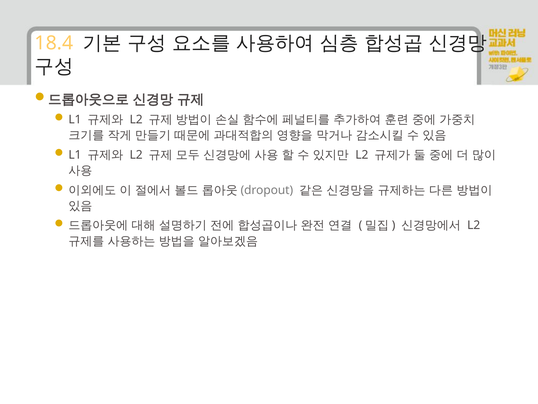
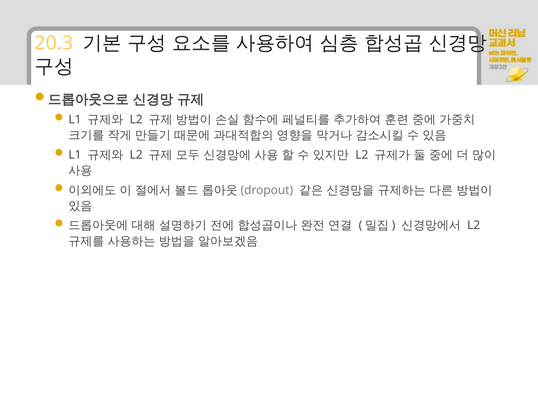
18.4: 18.4 -> 20.3 (54, 43)
